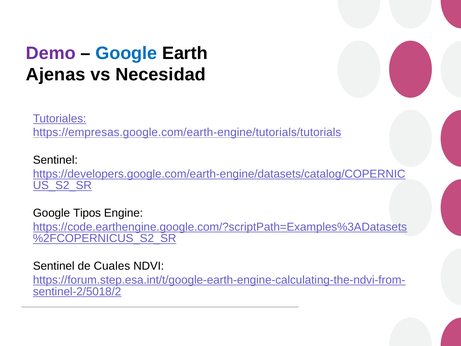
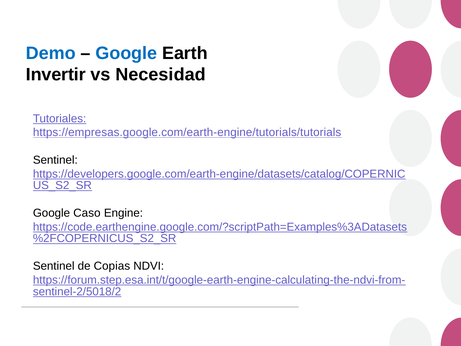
Demo colour: purple -> blue (51, 53)
Ajenas: Ajenas -> Invertir (56, 75)
Tipos: Tipos -> Caso (87, 213)
Cuales: Cuales -> Copias (112, 266)
